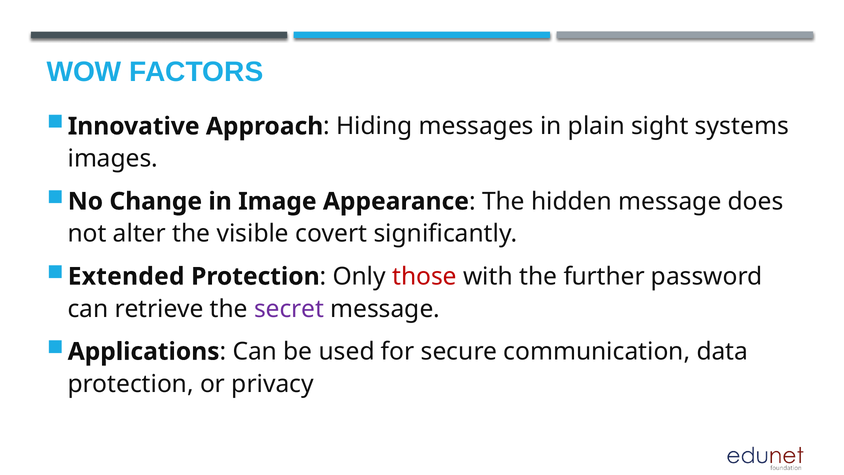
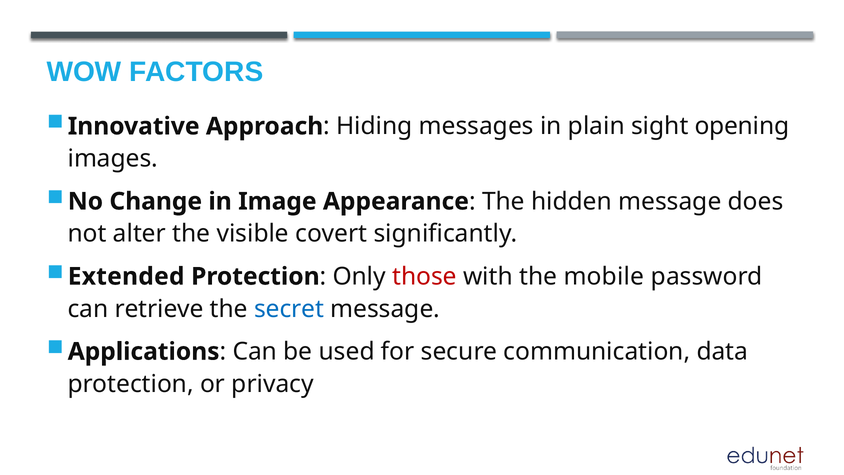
systems: systems -> opening (742, 126)
further: further -> mobile (604, 276)
secret colour: purple -> blue (289, 309)
